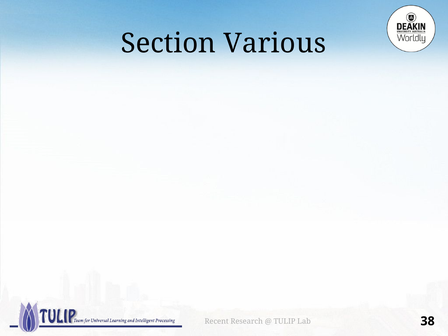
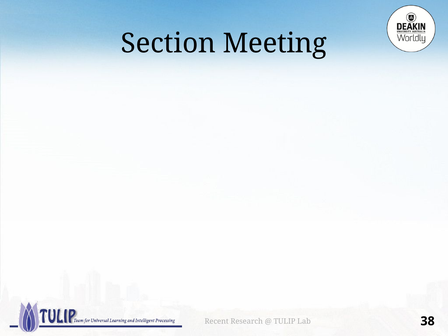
Various: Various -> Meeting (275, 43)
